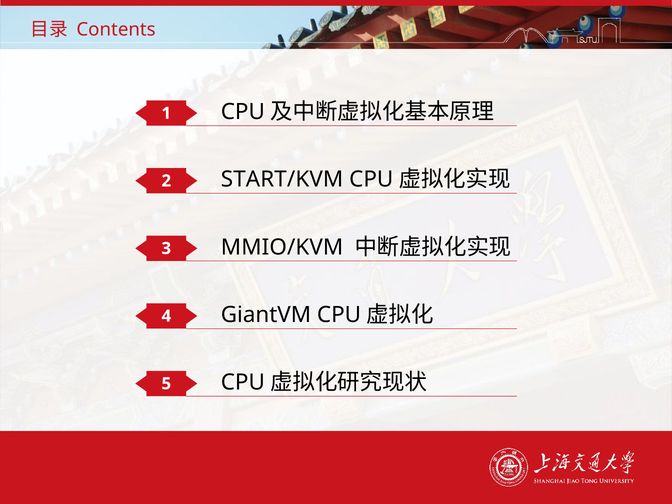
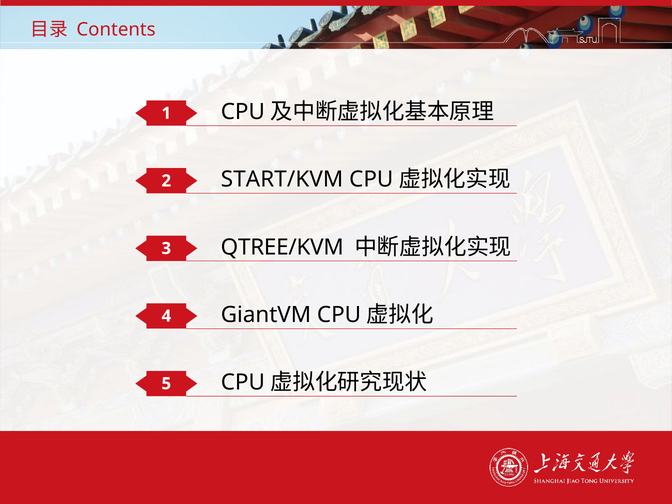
MMIO/KVM: MMIO/KVM -> QTREE/KVM (282, 247)
